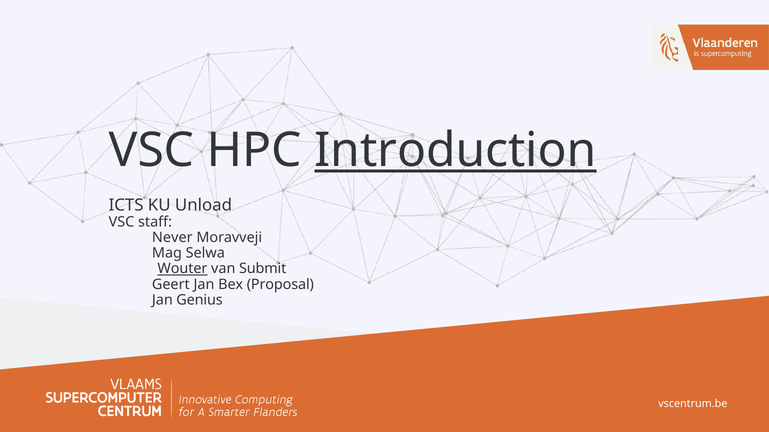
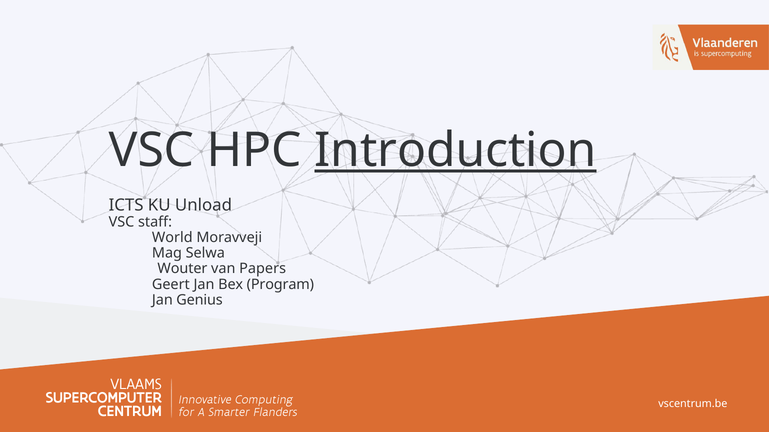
Never: Never -> World (172, 238)
Wouter underline: present -> none (182, 269)
Submit: Submit -> Papers (263, 269)
Proposal: Proposal -> Program (280, 285)
